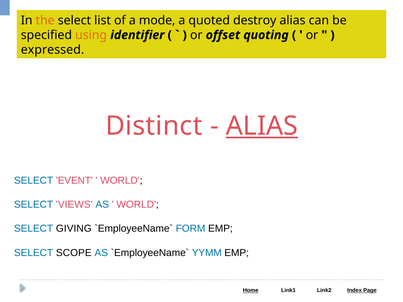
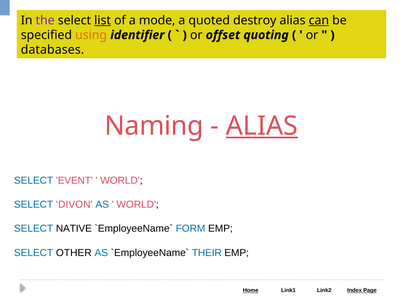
the colour: orange -> purple (45, 20)
list underline: none -> present (103, 20)
can underline: none -> present (319, 20)
expressed: expressed -> databases (52, 50)
Distinct: Distinct -> Naming (154, 126)
VIEWS: VIEWS -> DIVON (74, 205)
GIVING: GIVING -> NATIVE (74, 229)
SCOPE: SCOPE -> OTHER (74, 253)
YYMM: YYMM -> THEIR (207, 253)
